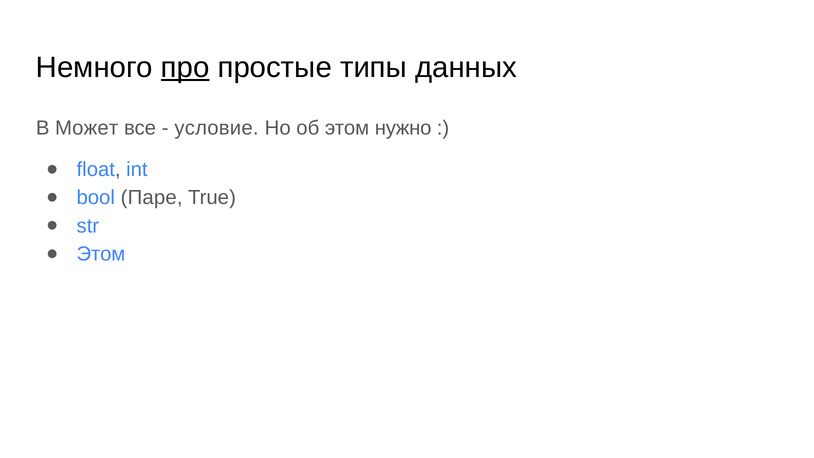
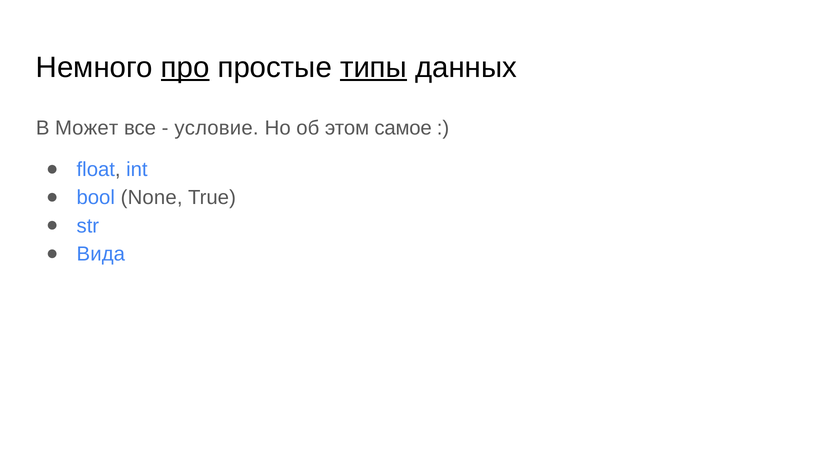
типы underline: none -> present (374, 67)
нужно: нужно -> самое (403, 128)
Паре: Паре -> None (152, 198)
Этом: Этом -> Вида (101, 254)
